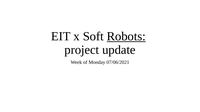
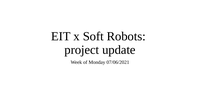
Robots underline: present -> none (126, 36)
